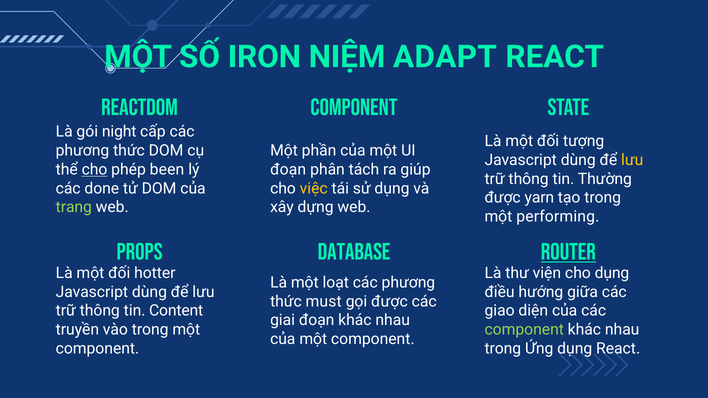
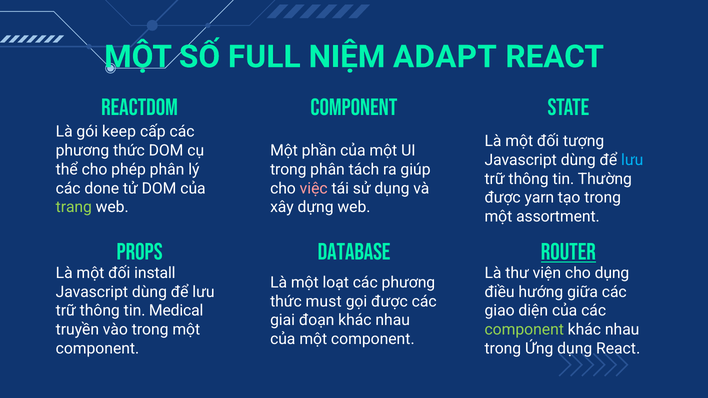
IRON: IRON -> FULL (264, 57)
night: night -> keep (119, 132)
lưu colour: yellow -> light blue (632, 160)
cho underline: present -> none (95, 170)
phép been: been -> phân (167, 170)
đoạn: đoạn -> trong (288, 170)
việc colour: yellow -> pink (314, 188)
performing: performing -> assortment (558, 217)
hotter: hotter -> install (155, 273)
Content: Content -> Medical (176, 311)
